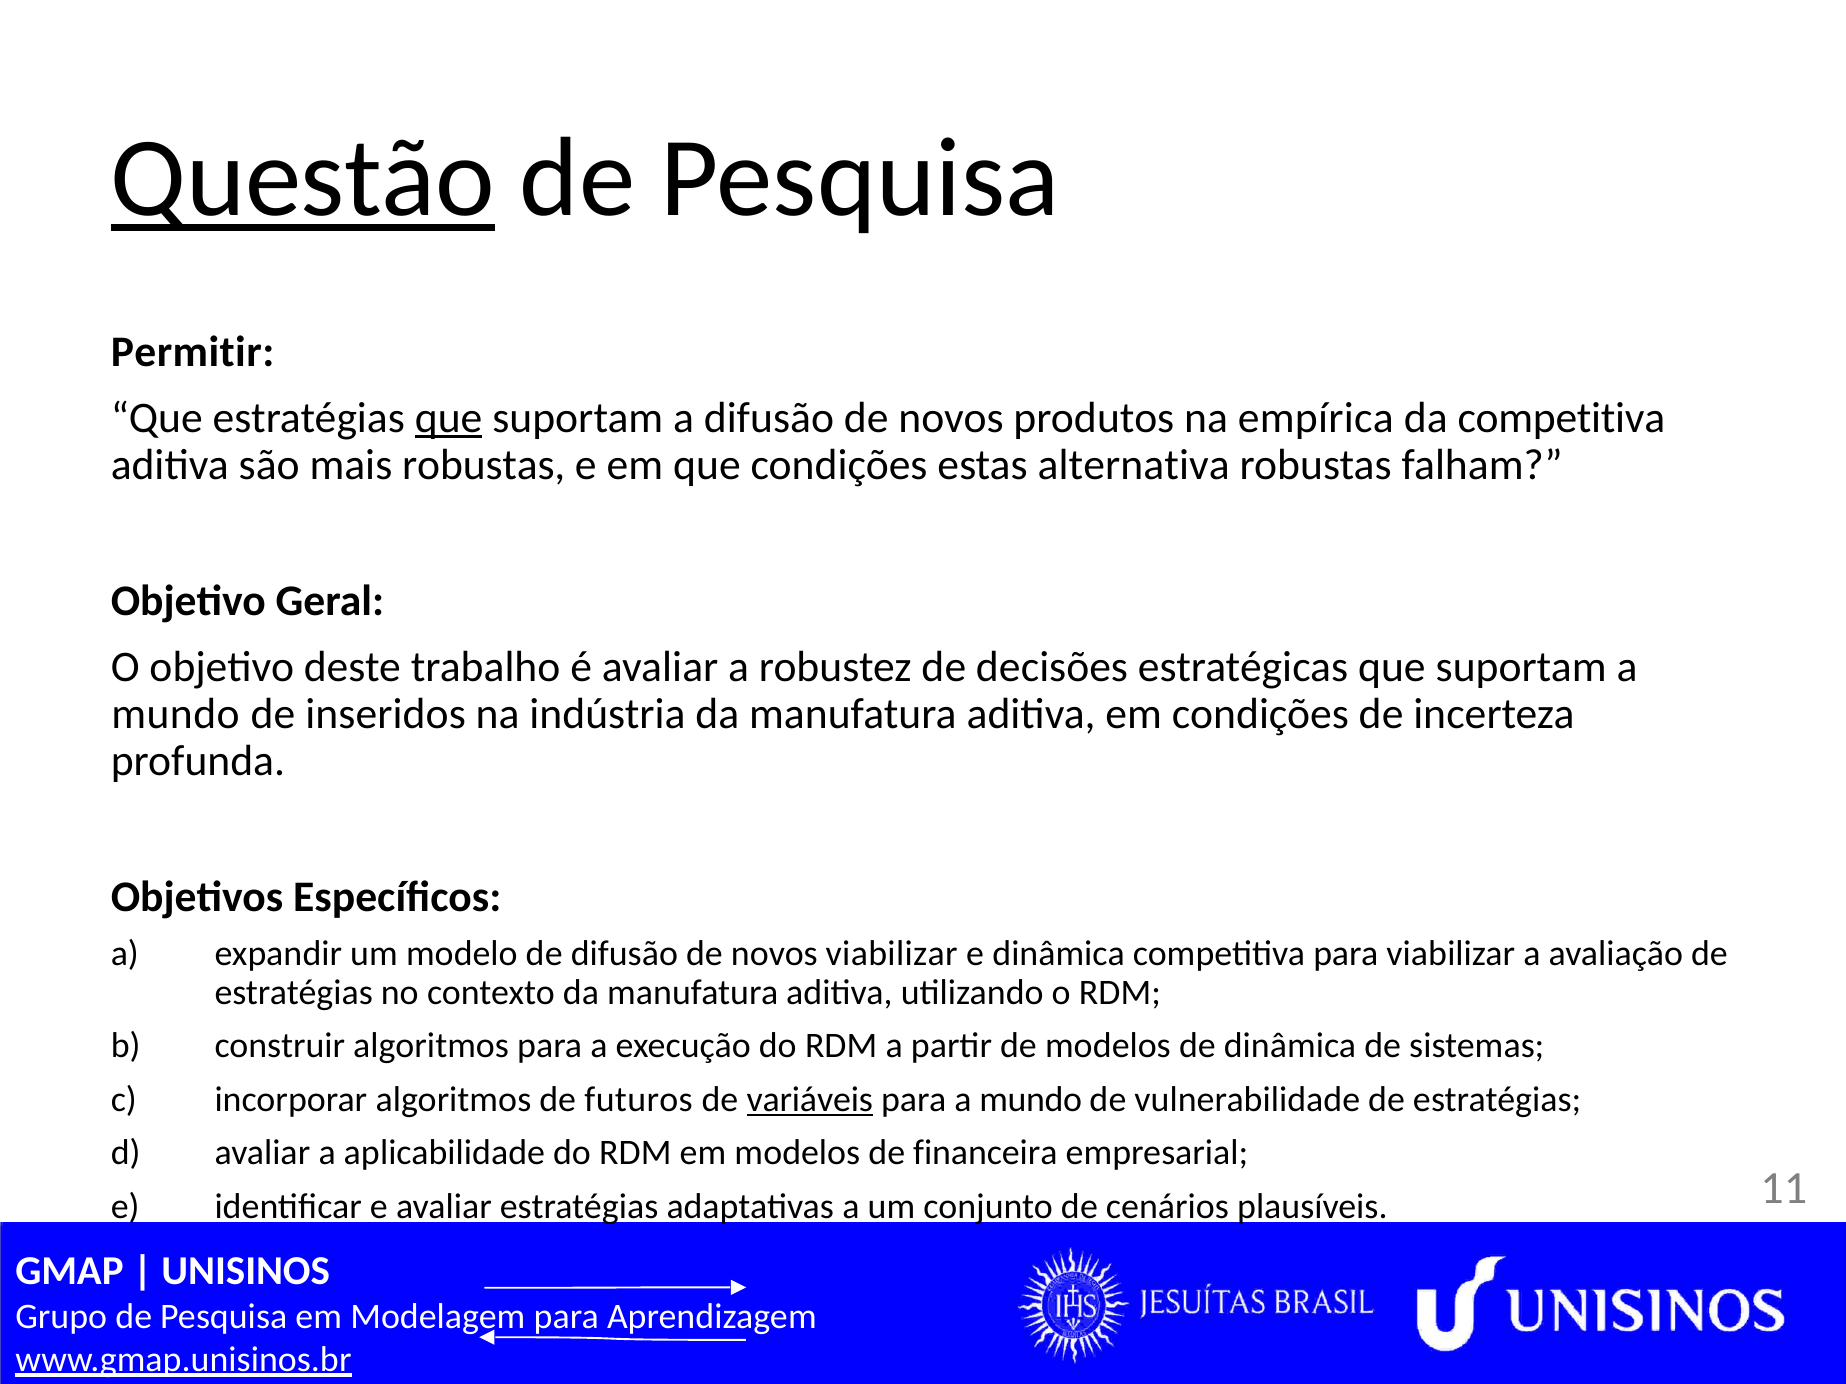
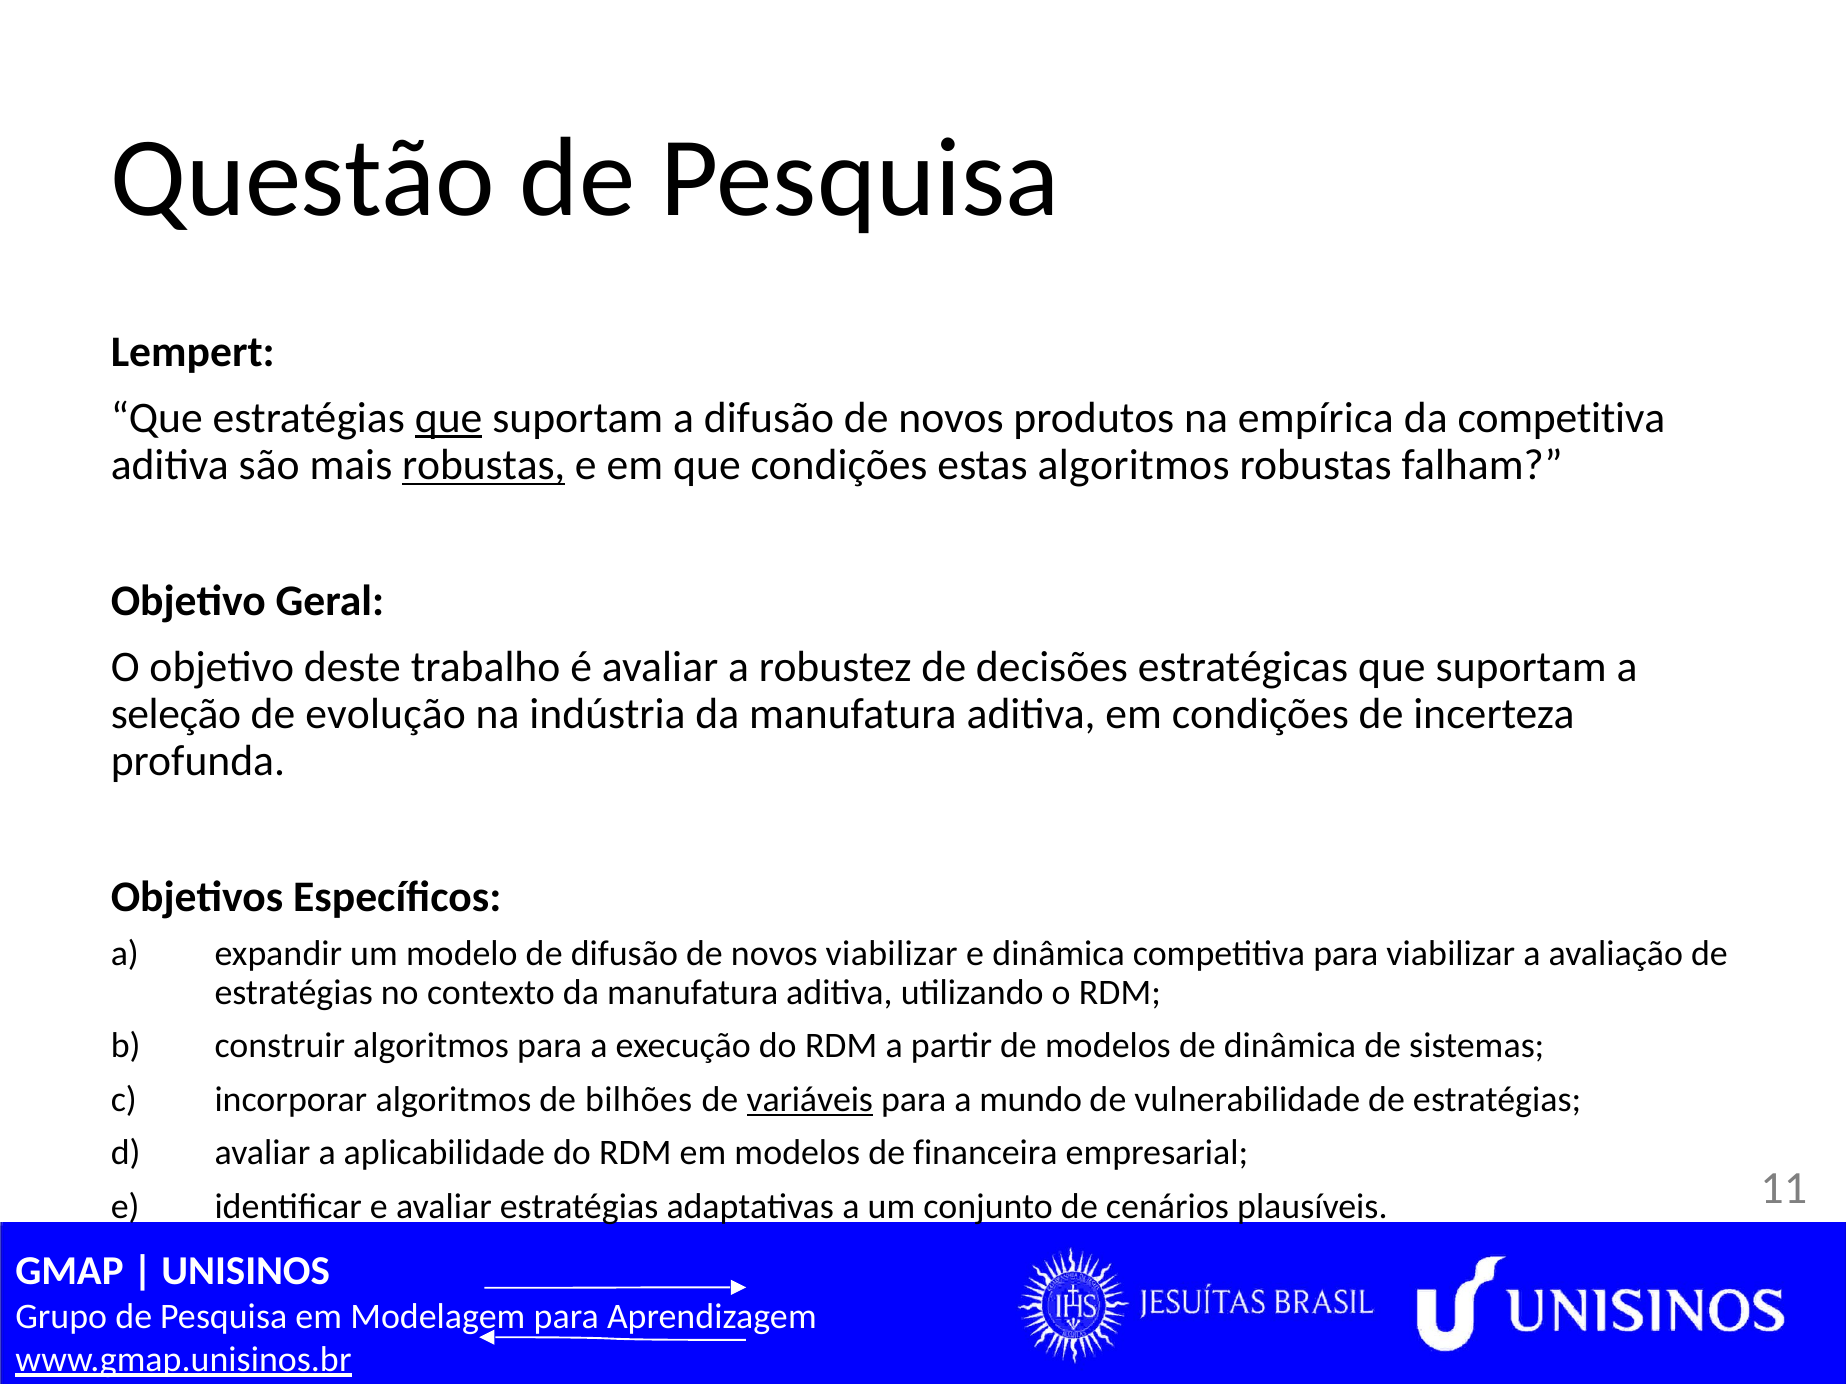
Questão underline: present -> none (303, 179)
Permitir: Permitir -> Lempert (193, 353)
robustas underline: none -> present (484, 465)
estas alternativa: alternativa -> algoritmos (1134, 465)
mundo: mundo -> seleção (176, 714)
inseridos: inseridos -> evolução (386, 714)
futuros: futuros -> bilhões (639, 1100)
